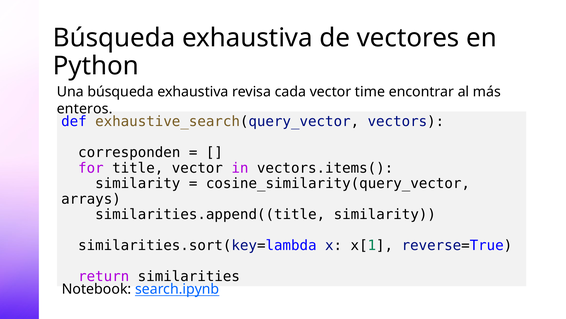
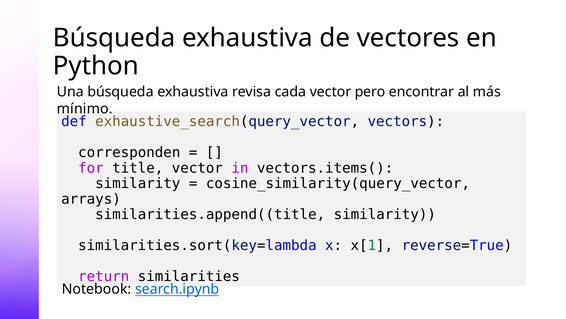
time: time -> pero (370, 92)
enteros: enteros -> mínimo (85, 109)
